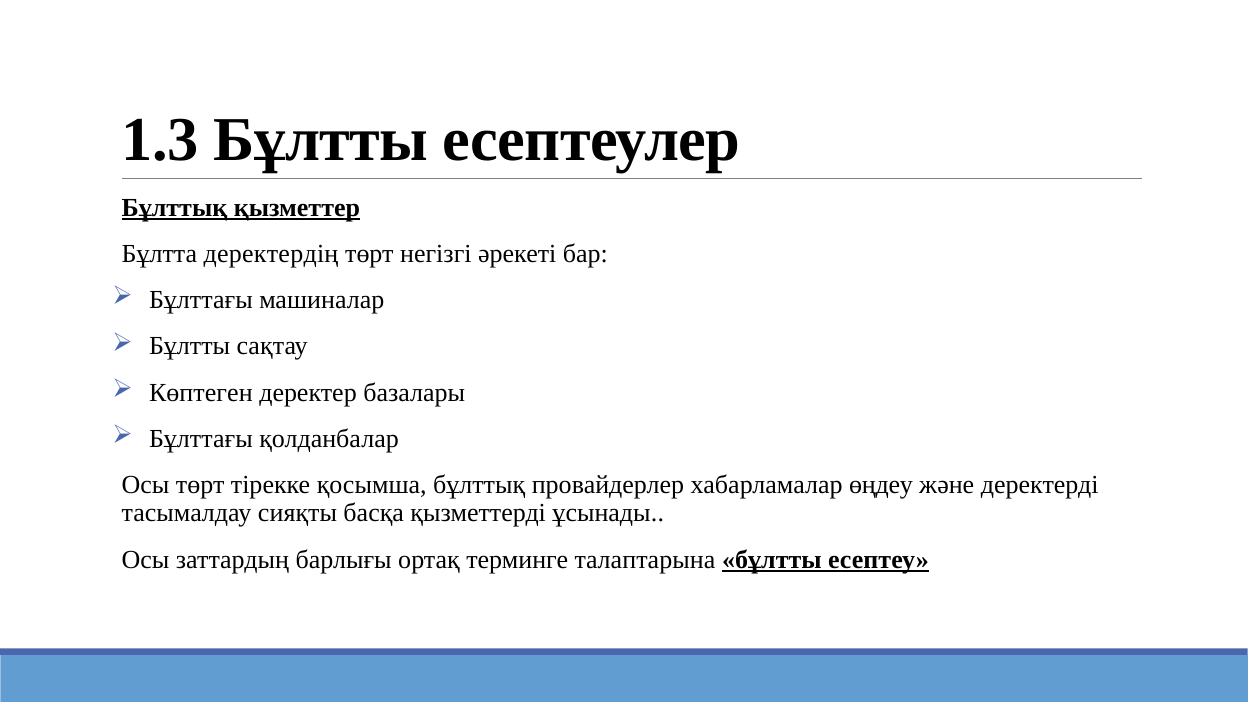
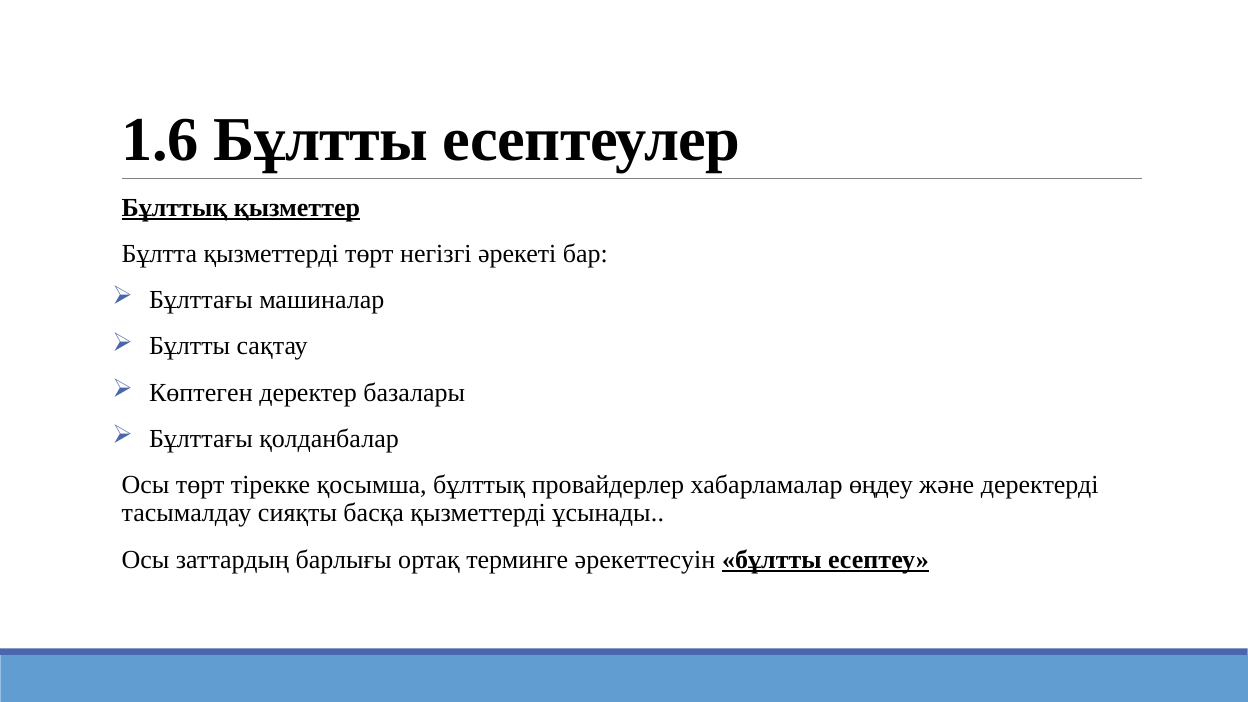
1.3: 1.3 -> 1.6 (160, 140)
Бұлтта деректердің: деректердің -> қызметтерді (271, 254)
талаптарына: талаптарына -> әрекеттесуін (645, 560)
